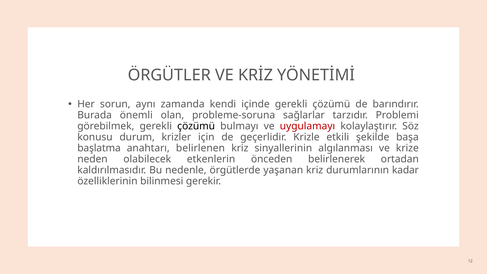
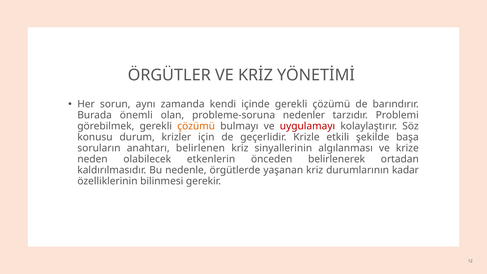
sağlarlar: sağlarlar -> nedenler (304, 115)
çözümü colour: black -> orange (196, 126)
başlatma: başlatma -> soruların (99, 148)
